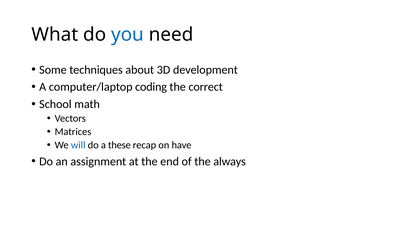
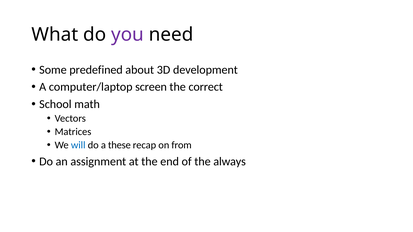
you colour: blue -> purple (128, 35)
techniques: techniques -> predefined (96, 70)
coding: coding -> screen (151, 87)
have: have -> from (182, 145)
